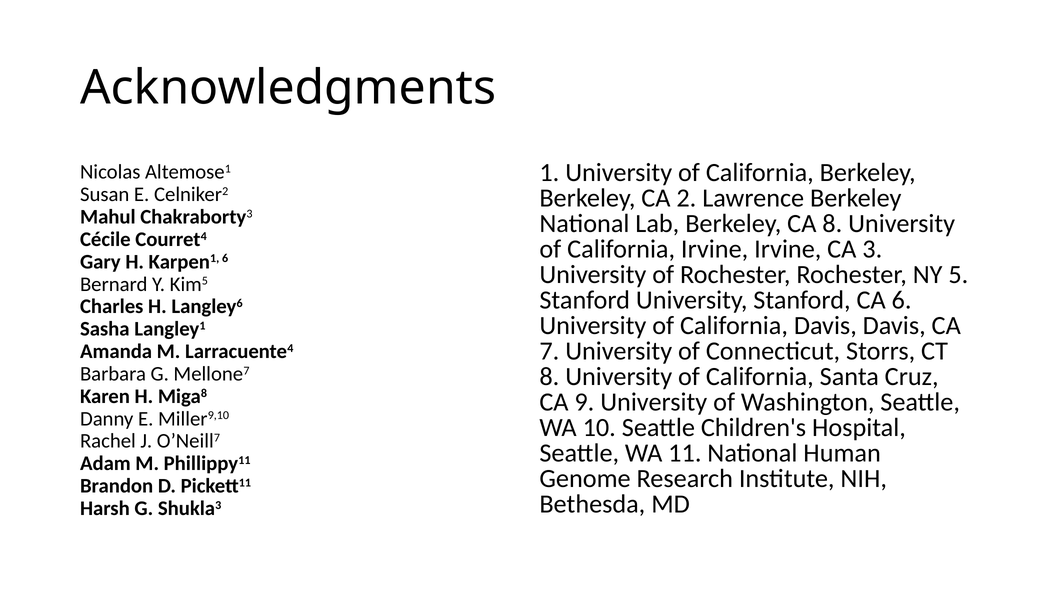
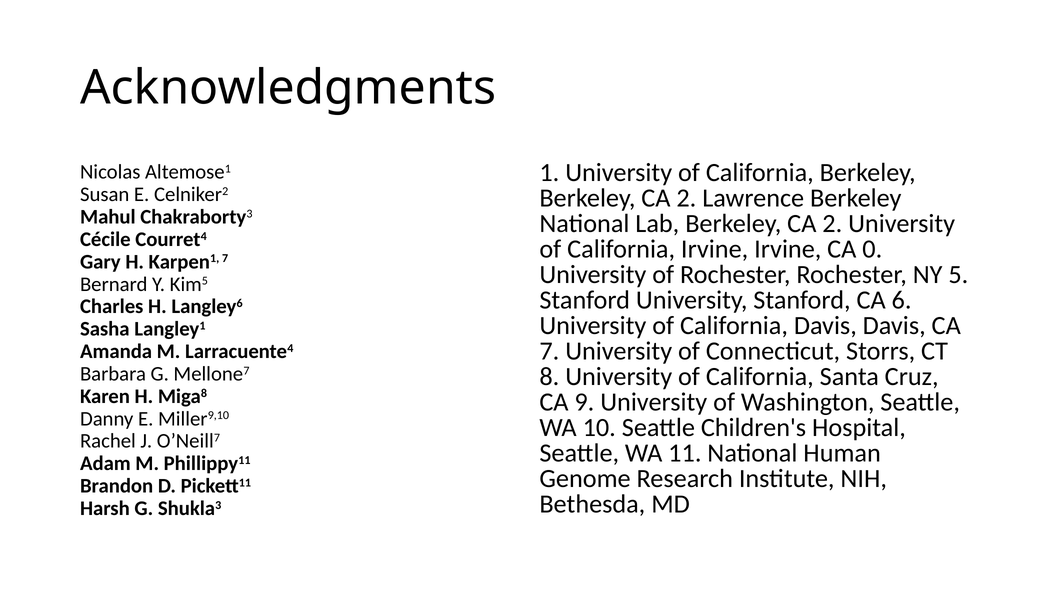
Lab Berkeley CA 8: 8 -> 2 (832, 224)
3: 3 -> 0 (872, 249)
Karpen1 6: 6 -> 7 (225, 259)
